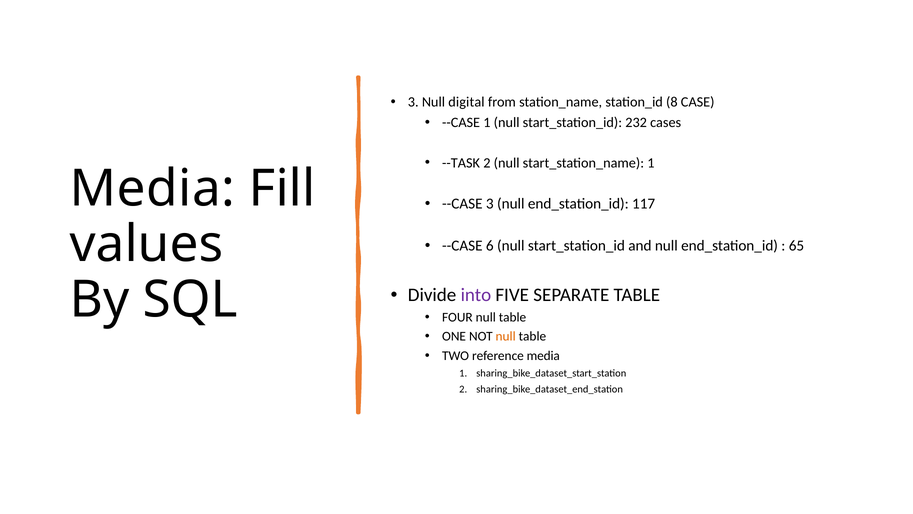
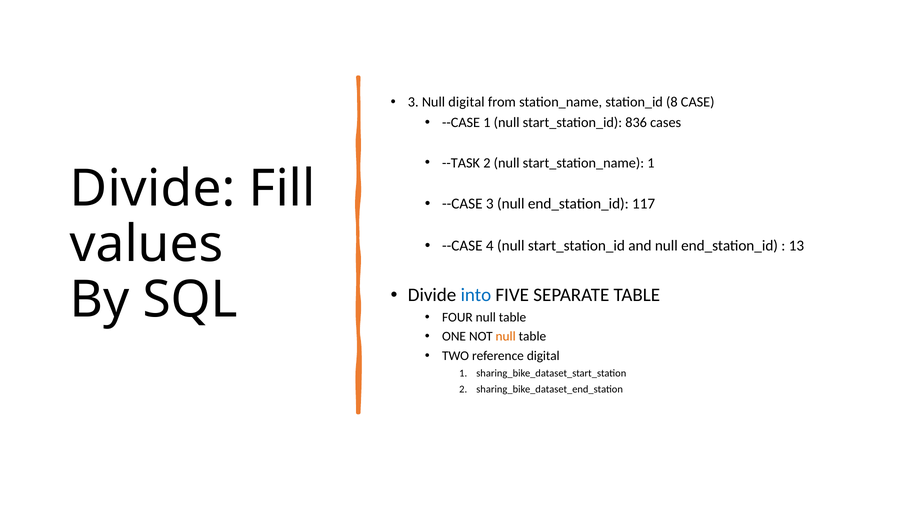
232: 232 -> 836 (636, 122)
Media: Media -> Divide (153, 189)
6: 6 -> 4 (490, 246)
65: 65 -> 13 (797, 246)
into colour: purple -> blue (476, 295)
reference media: media -> digital (543, 355)
